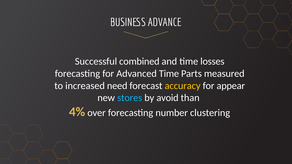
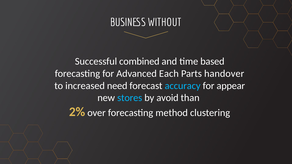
ADVANCE: ADVANCE -> WITHOUT (165, 22)
losses: losses -> based (212, 61)
Advanced Time: Time -> Each (169, 74)
measured: measured -> handover (224, 74)
accuracy colour: yellow -> light blue (183, 86)
4%: 4% -> 2% (77, 112)
number: number -> method (172, 113)
